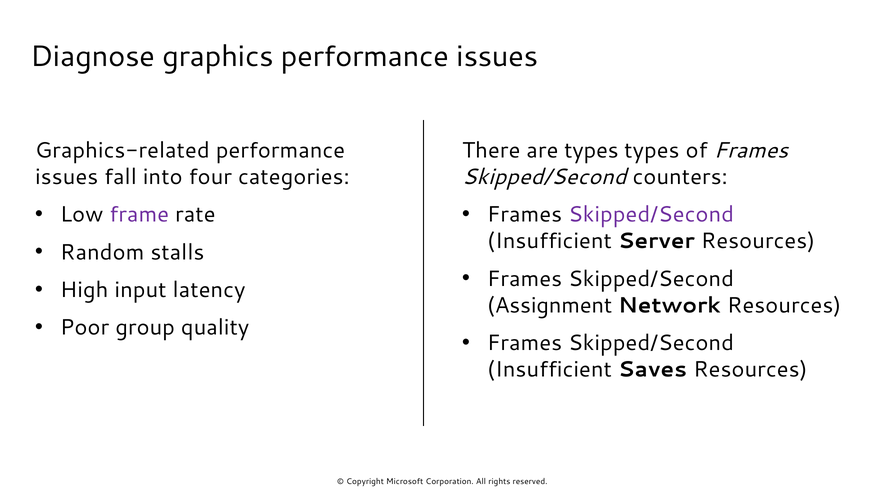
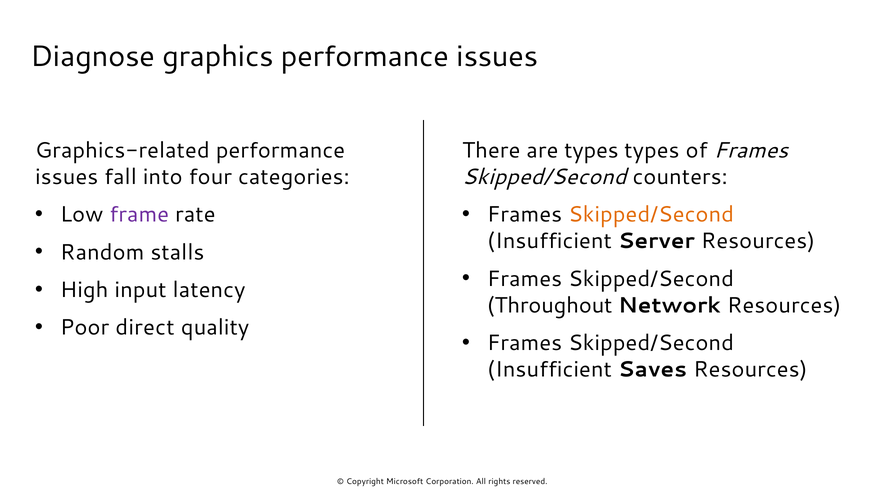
Skipped/Second colour: purple -> orange (651, 215)
Assignment: Assignment -> Throughout (550, 305)
group: group -> direct (145, 327)
